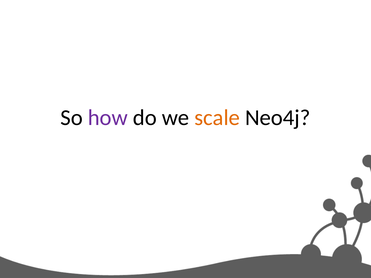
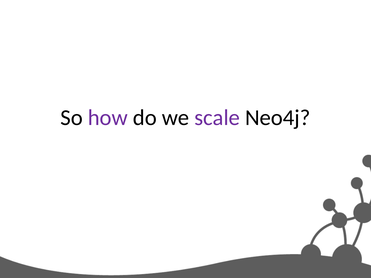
scale colour: orange -> purple (217, 118)
